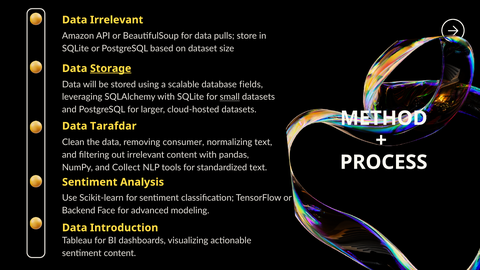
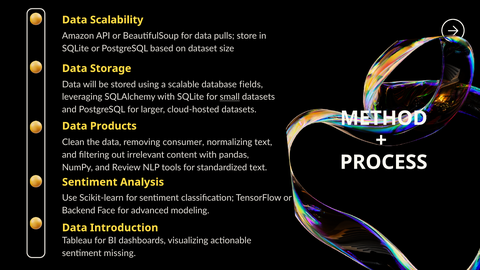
Data Irrelevant: Irrelevant -> Scalability (117, 20)
Storage underline: present -> none (111, 68)
Tarafdar: Tarafdar -> Products (113, 126)
Collect: Collect -> Review (126, 167)
sentiment content: content -> missing (120, 253)
